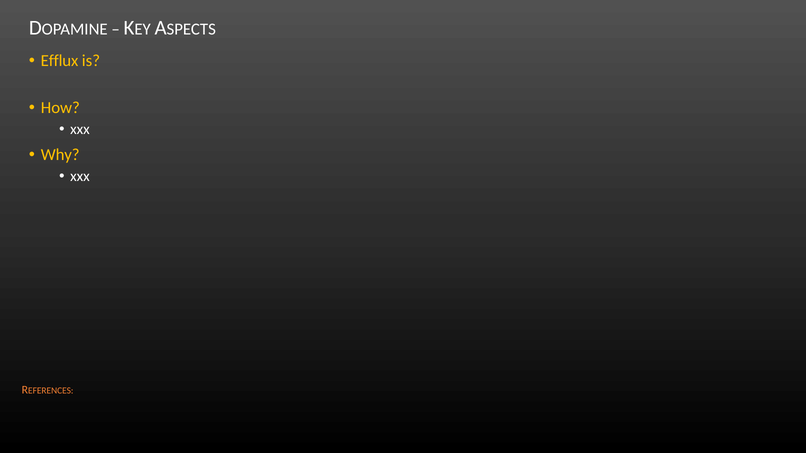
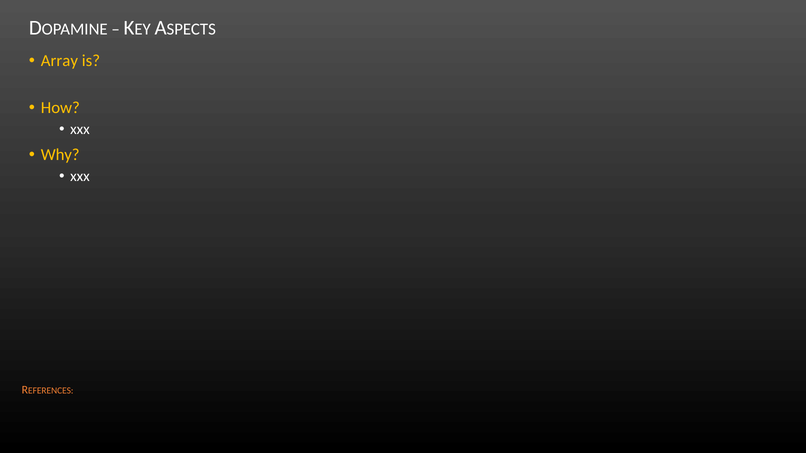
Efflux: Efflux -> Array (59, 61)
